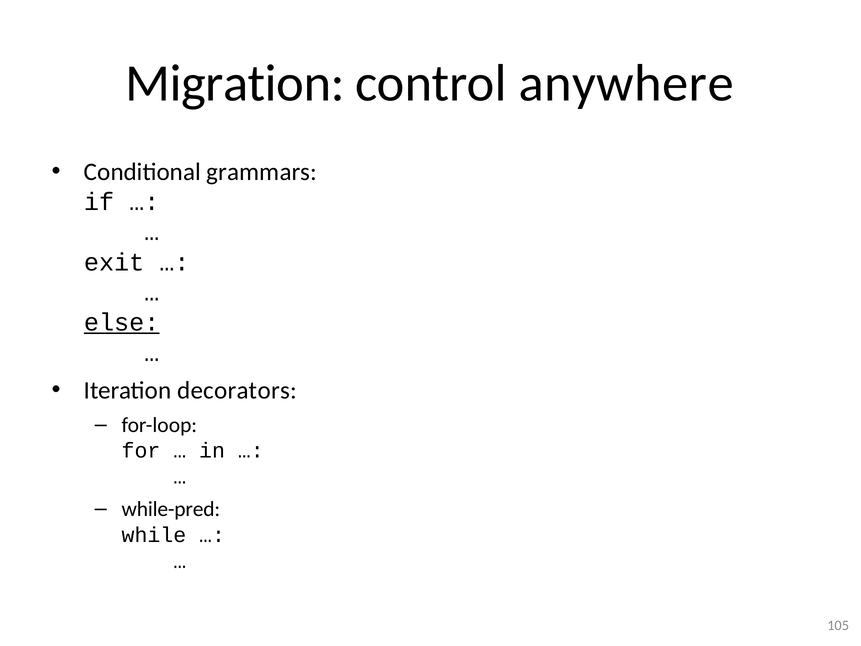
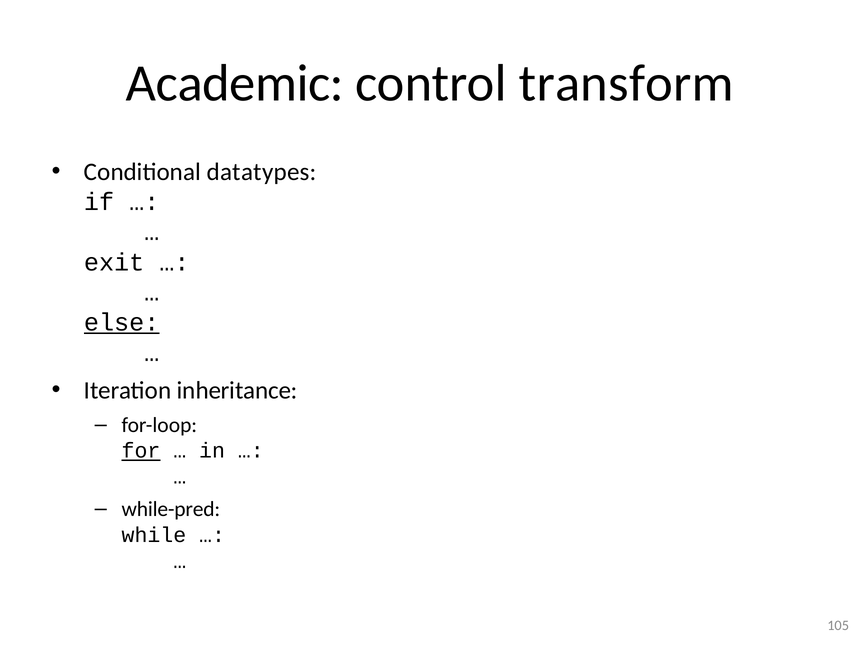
Migration: Migration -> Academic (235, 83)
anywhere: anywhere -> transform (626, 83)
grammars: grammars -> datatypes (262, 172)
decorators: decorators -> inheritance (237, 390)
for underline: none -> present (141, 451)
